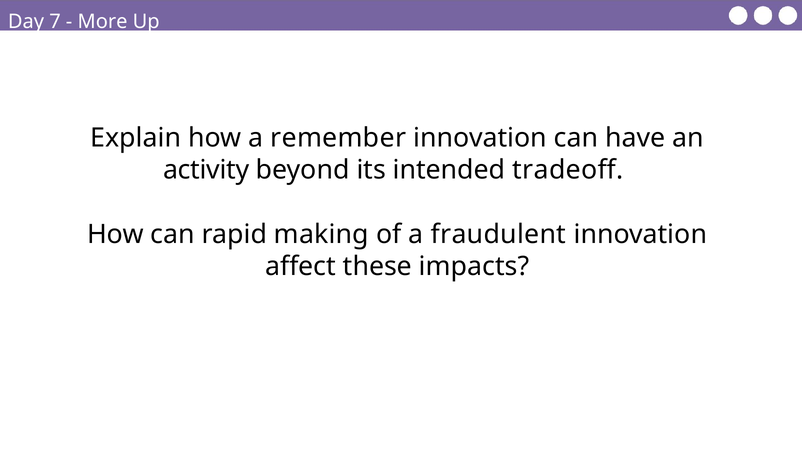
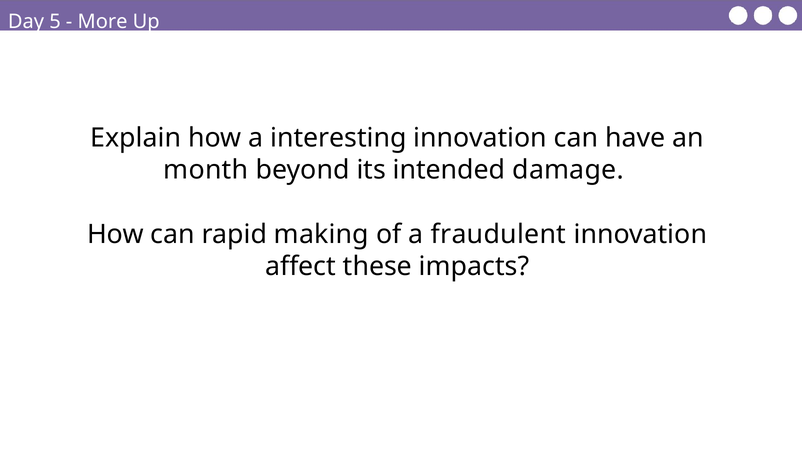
7: 7 -> 5 (55, 22)
remember: remember -> interesting (338, 138)
activity: activity -> month (206, 170)
tradeoff: tradeoff -> damage (568, 170)
